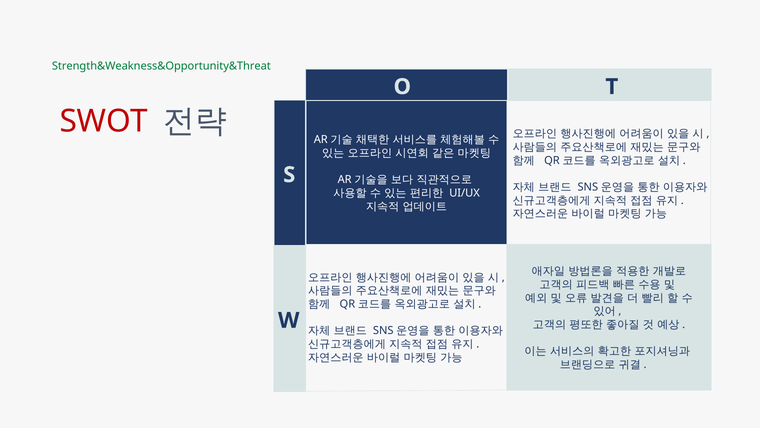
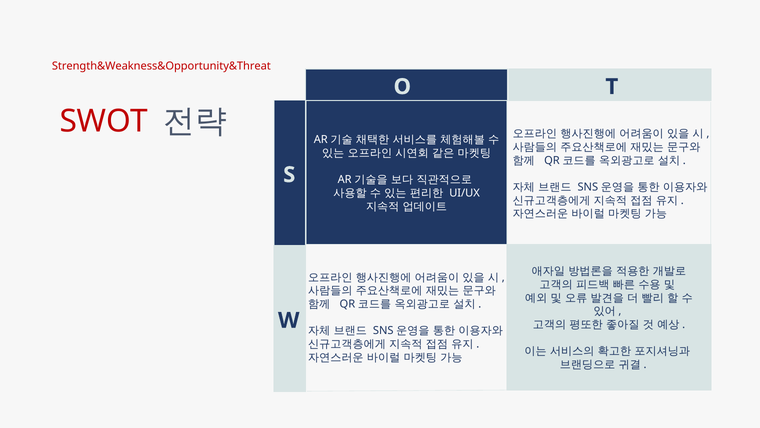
Strength&Weakness&Opportunity&Threat colour: green -> red (161, 66)
